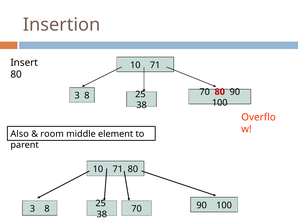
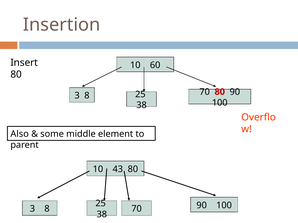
71: 71 -> 60 (155, 65)
room: room -> some (52, 134)
71: 71 -> 43 (118, 169)
